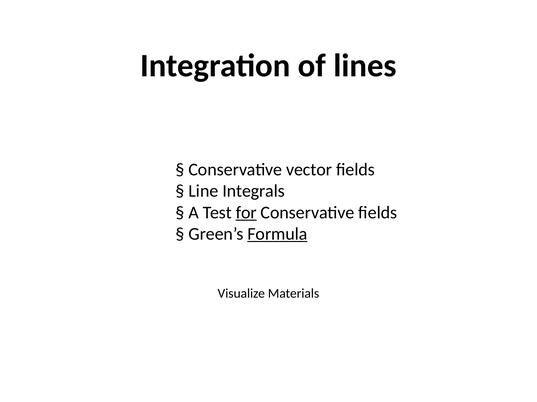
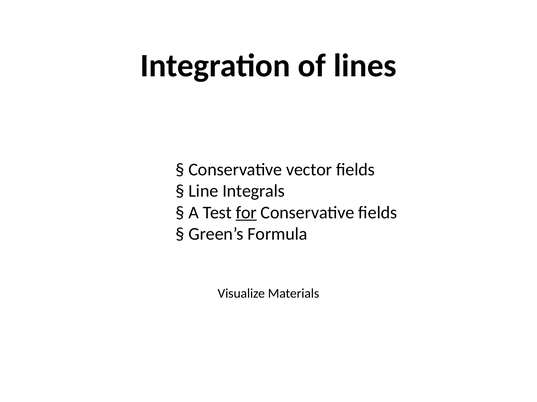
Formula underline: present -> none (277, 234)
